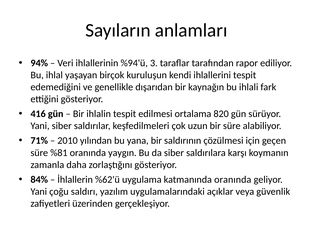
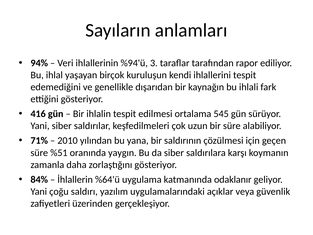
820: 820 -> 545 (221, 114)
%81: %81 -> %51 (59, 153)
%62'ü: %62'ü -> %64'ü (107, 179)
katmanında oranında: oranında -> odaklanır (233, 179)
